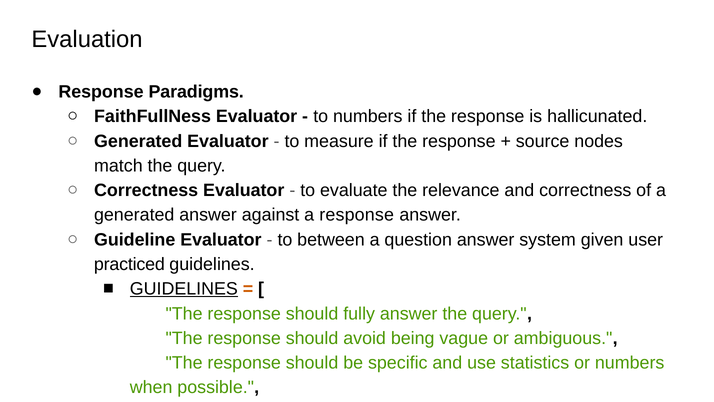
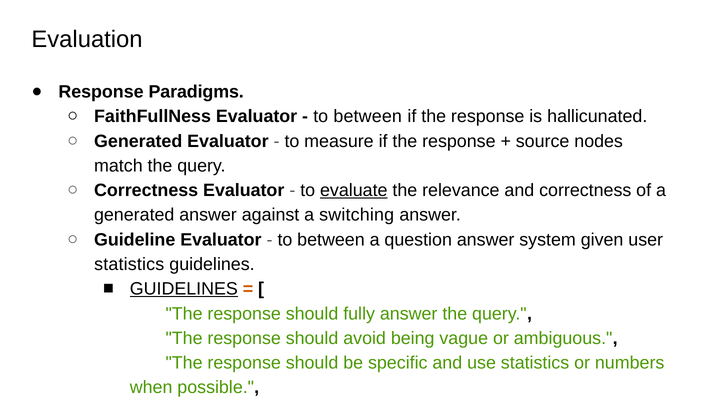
numbers: numbers -> between (368, 116)
evaluate underline: none -> present (354, 190)
a response: response -> switching (357, 215)
practiced: practiced -> statistics (129, 264)
